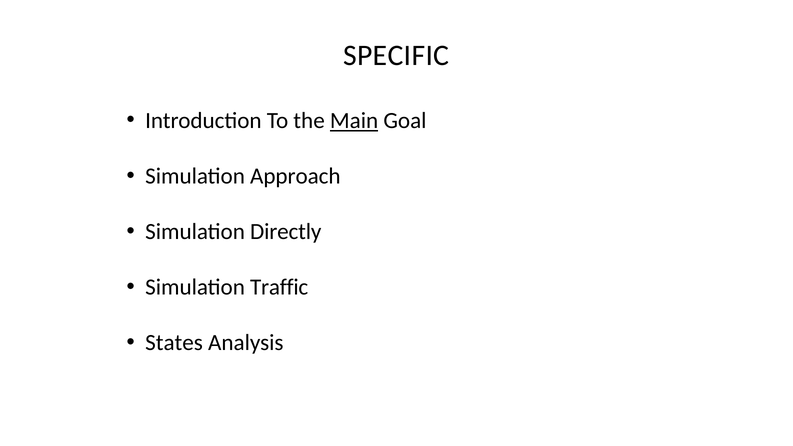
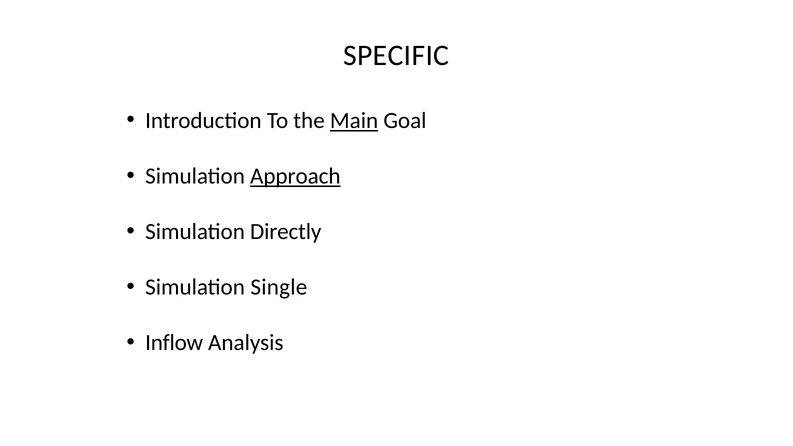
Approach underline: none -> present (295, 176)
Traffic: Traffic -> Single (279, 287)
States: States -> Inflow (174, 343)
